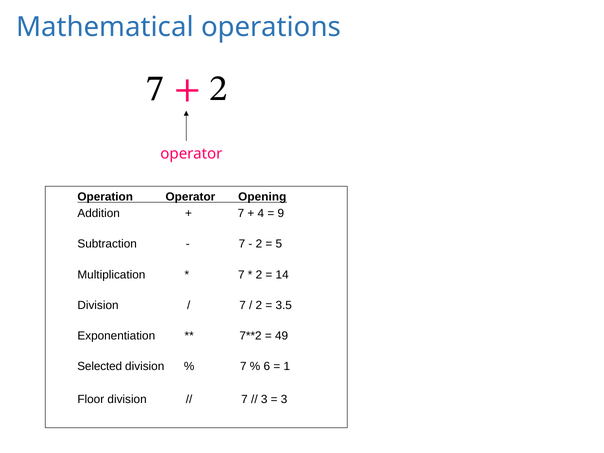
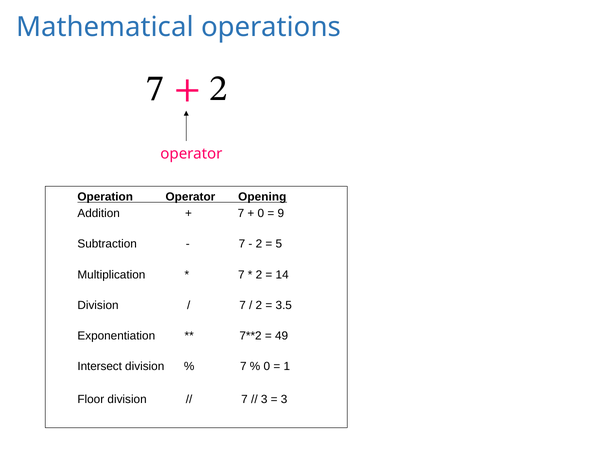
4: 4 -> 0 (261, 214)
Selected: Selected -> Intersect (100, 366)
6: 6 -> 0 (267, 366)
